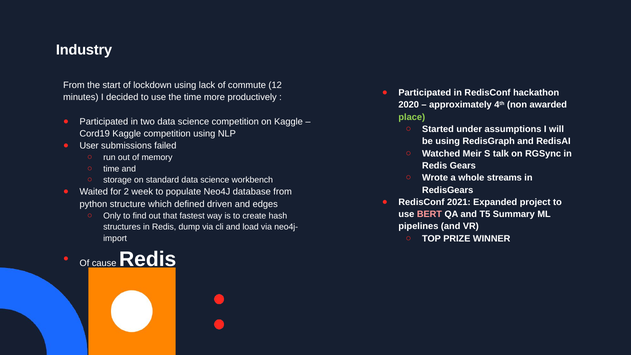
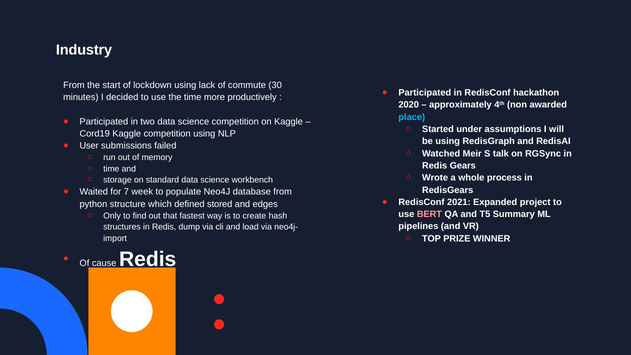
12: 12 -> 30 (275, 85)
place colour: light green -> light blue (412, 117)
streams: streams -> process (504, 178)
2: 2 -> 7 (126, 192)
driven: driven -> stored (220, 204)
